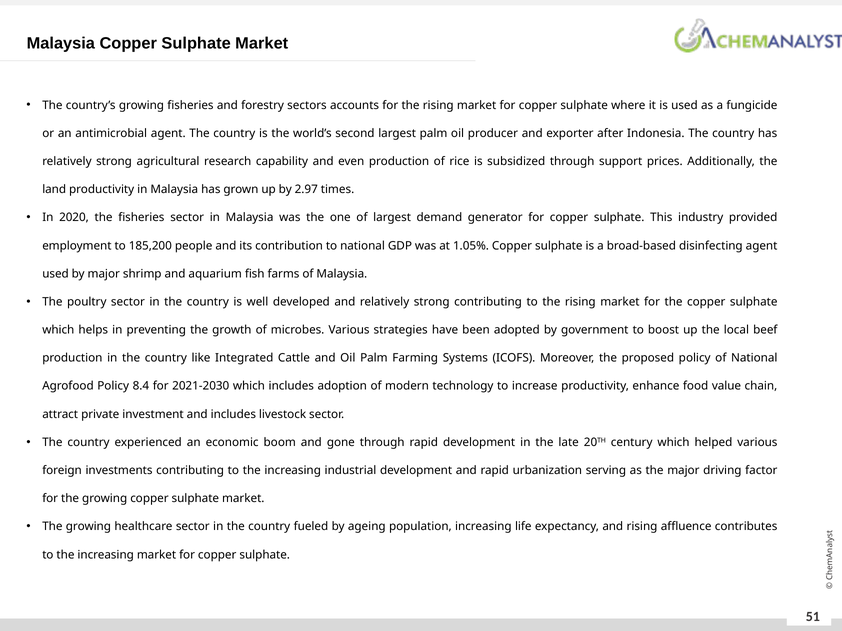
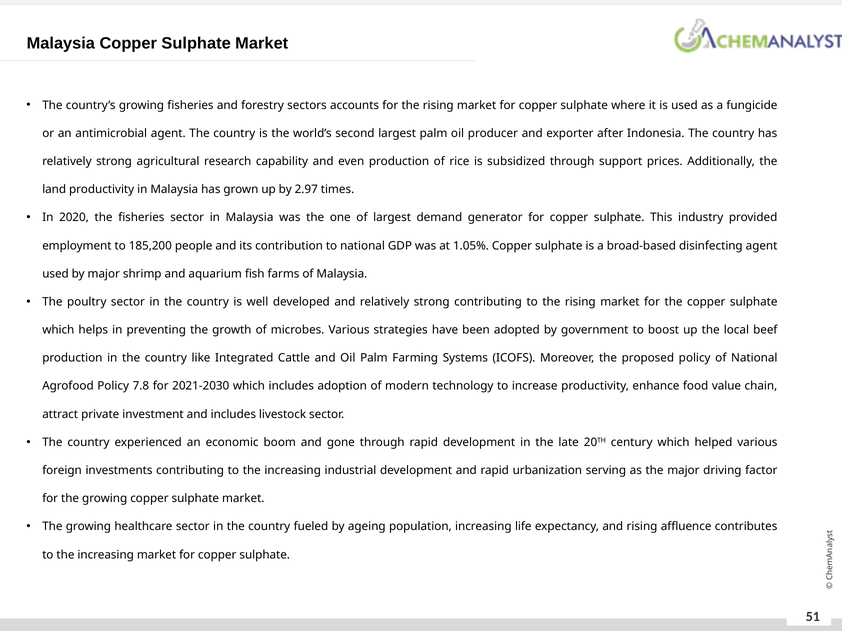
8.4: 8.4 -> 7.8 (141, 386)
